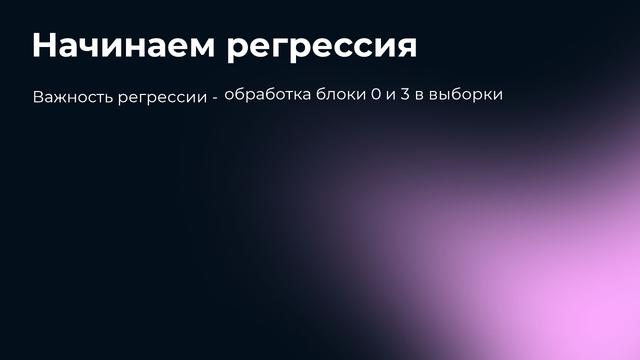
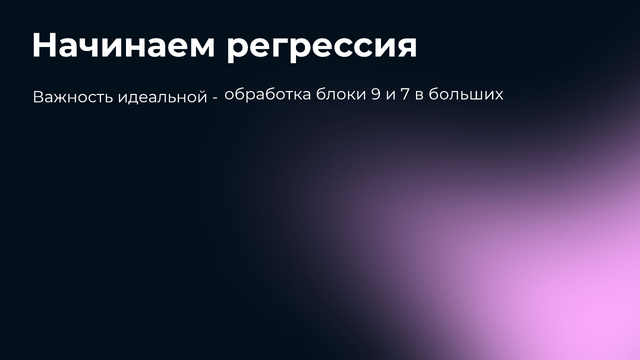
регрессии: регрессии -> идеальной (163, 97)
0: 0 -> 9 (376, 94)
3: 3 -> 7 (405, 94)
выборки: выборки -> больших (466, 94)
